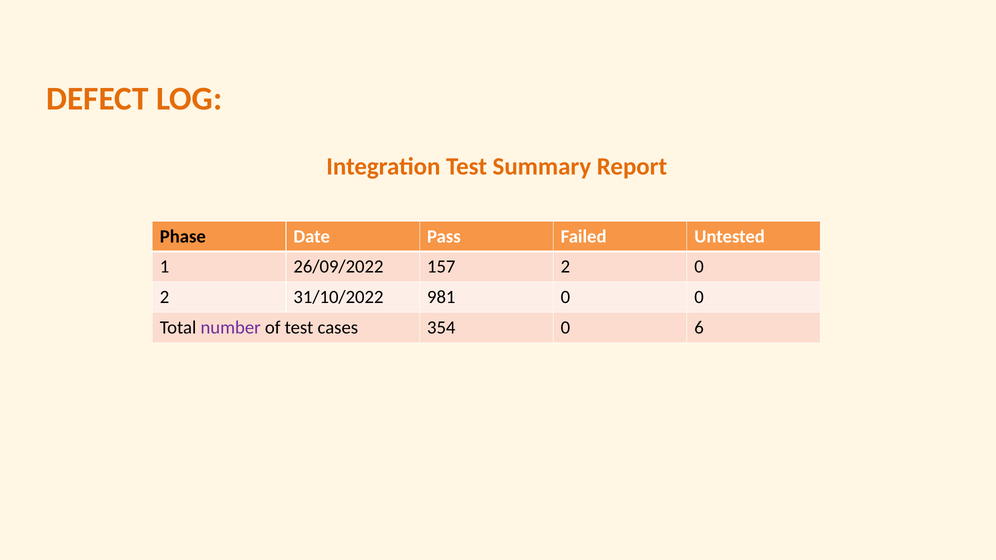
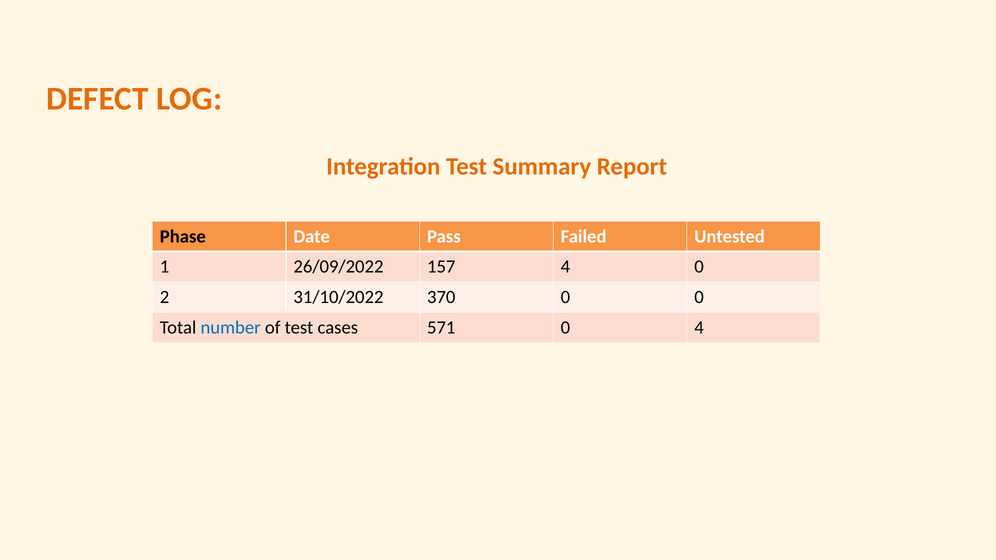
157 2: 2 -> 4 (565, 267)
981: 981 -> 370 (441, 297)
number colour: purple -> blue (231, 328)
354: 354 -> 571 (441, 328)
0 6: 6 -> 4 (699, 328)
